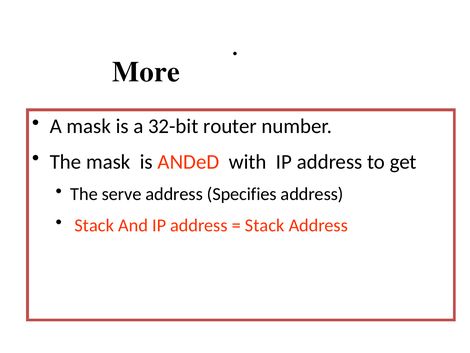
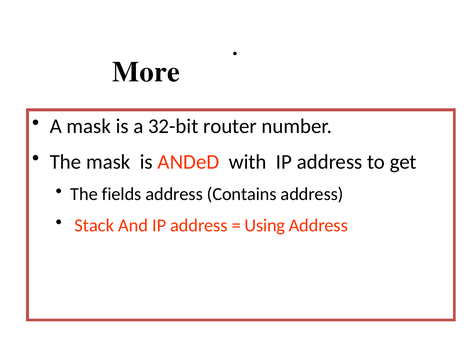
serve: serve -> fields (122, 194)
Specifies: Specifies -> Contains (242, 194)
Stack: Stack -> Using (265, 225)
